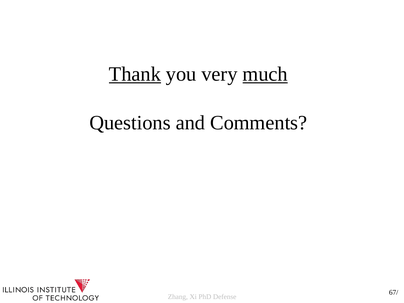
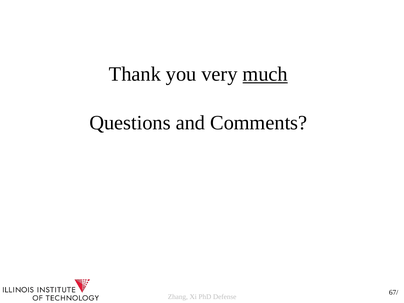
Thank underline: present -> none (135, 74)
